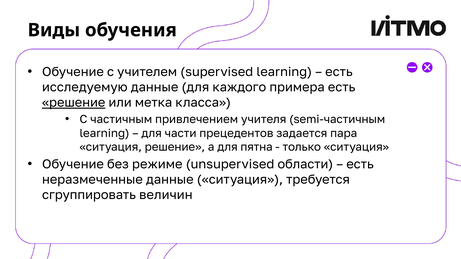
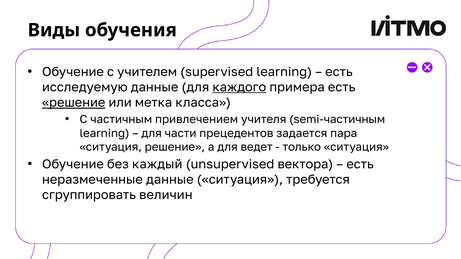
каждого underline: none -> present (239, 87)
пятна: пятна -> ведет (257, 147)
режиме: режиме -> каждый (157, 164)
области: области -> вектора (305, 164)
